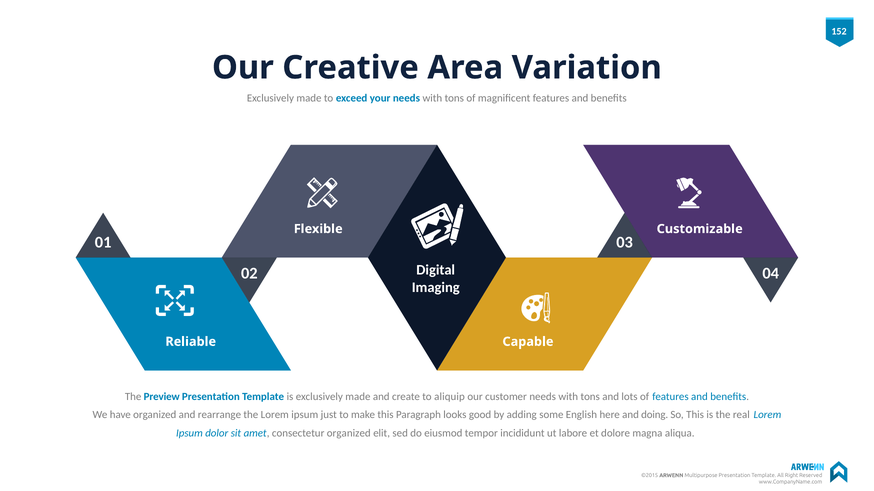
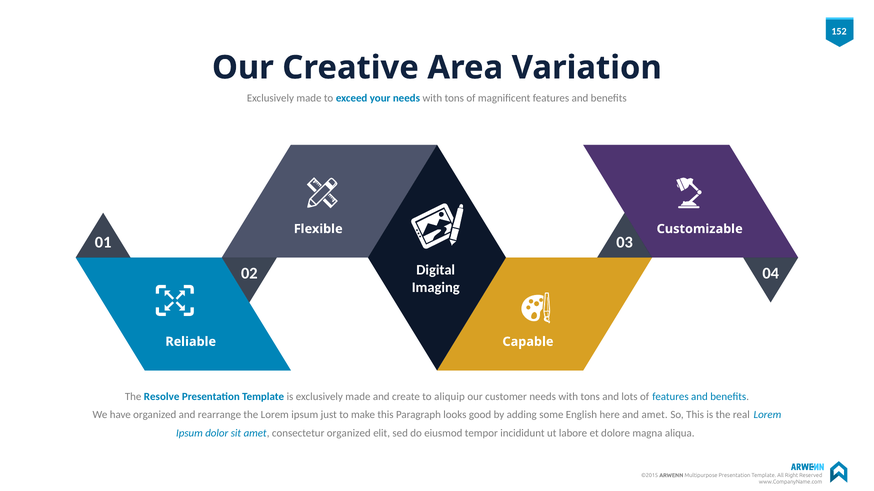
Preview: Preview -> Resolve (162, 397)
and doing: doing -> amet (655, 415)
